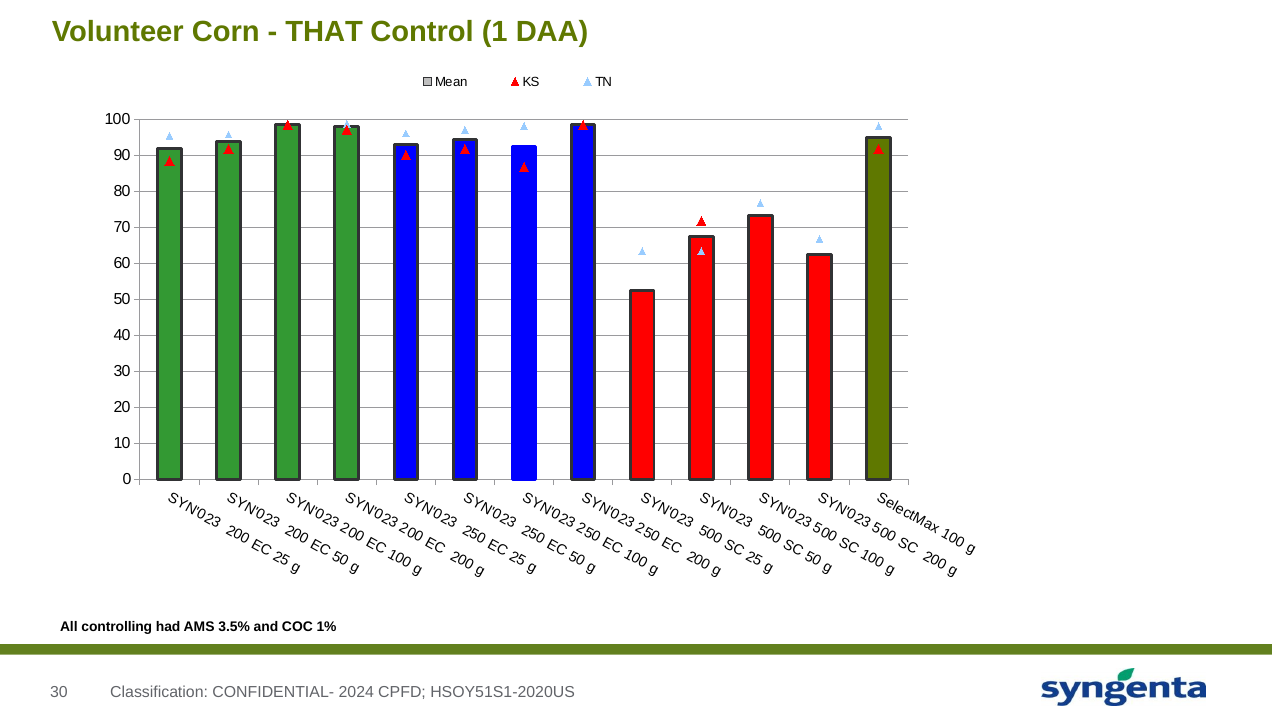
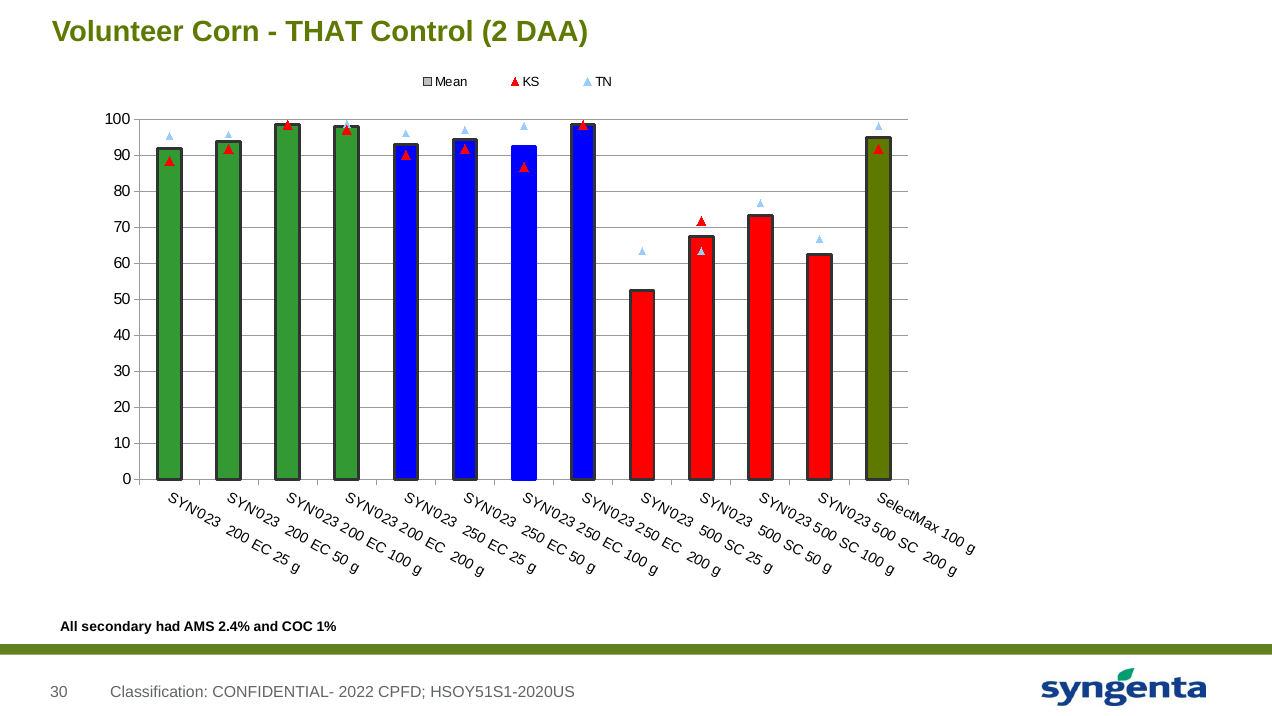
Control 1: 1 -> 2 (495, 32)
controlling: controlling -> secondary (117, 626)
3.5%: 3.5% -> 2.4% (234, 626)
2024: 2024 -> 2022 (356, 692)
